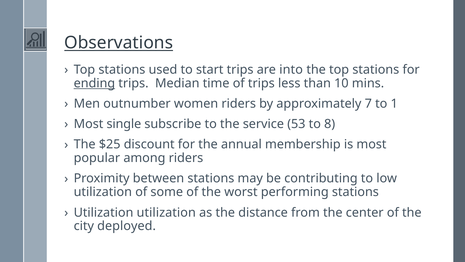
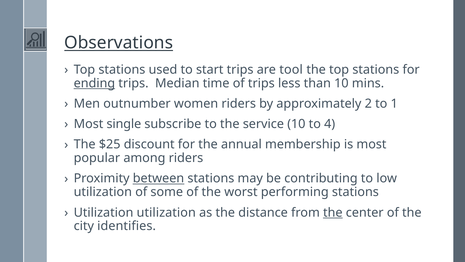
into: into -> tool (291, 70)
7: 7 -> 2 (368, 103)
service 53: 53 -> 10 (296, 124)
8: 8 -> 4 (330, 124)
between underline: none -> present (158, 178)
the underline: none -> present (333, 212)
deployed: deployed -> identifies (127, 226)
